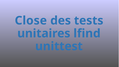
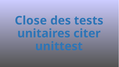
lfind: lfind -> citer (87, 33)
